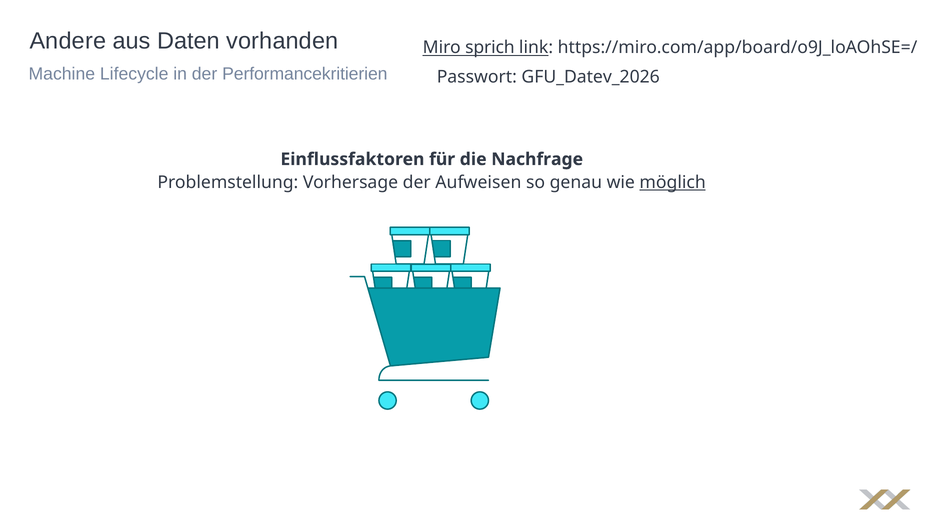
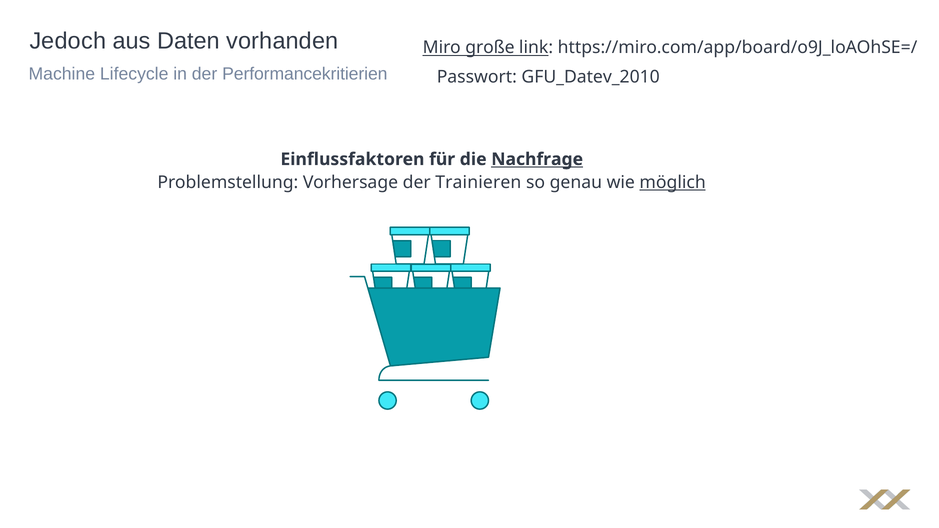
Andere: Andere -> Jedoch (68, 41)
sprich: sprich -> große (490, 47)
GFU_Datev_2026: GFU_Datev_2026 -> GFU_Datev_2010 (591, 77)
Nachfrage underline: none -> present (537, 159)
Aufweisen: Aufweisen -> Trainieren (478, 183)
